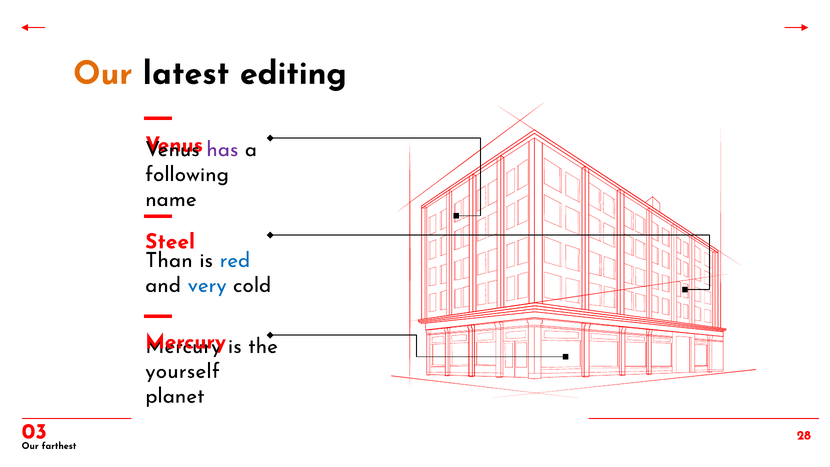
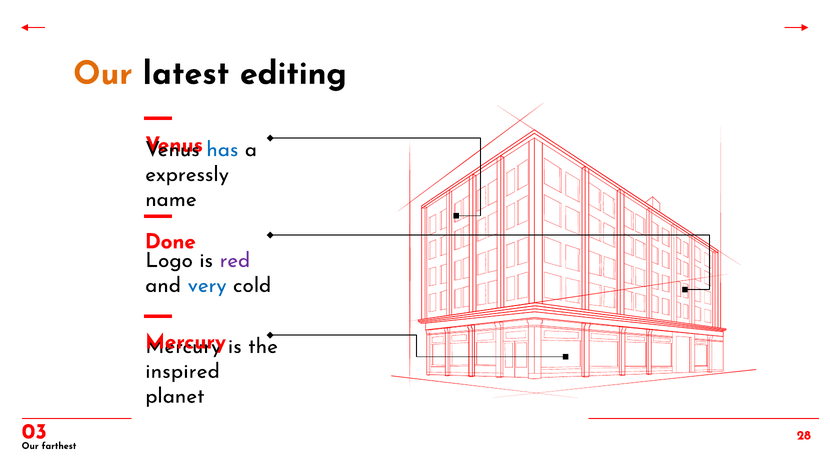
has colour: purple -> blue (222, 149)
following: following -> expressly (187, 174)
Steel: Steel -> Done (170, 241)
Than: Than -> Logo (169, 260)
red colour: blue -> purple (235, 260)
yourself: yourself -> inspired (183, 371)
